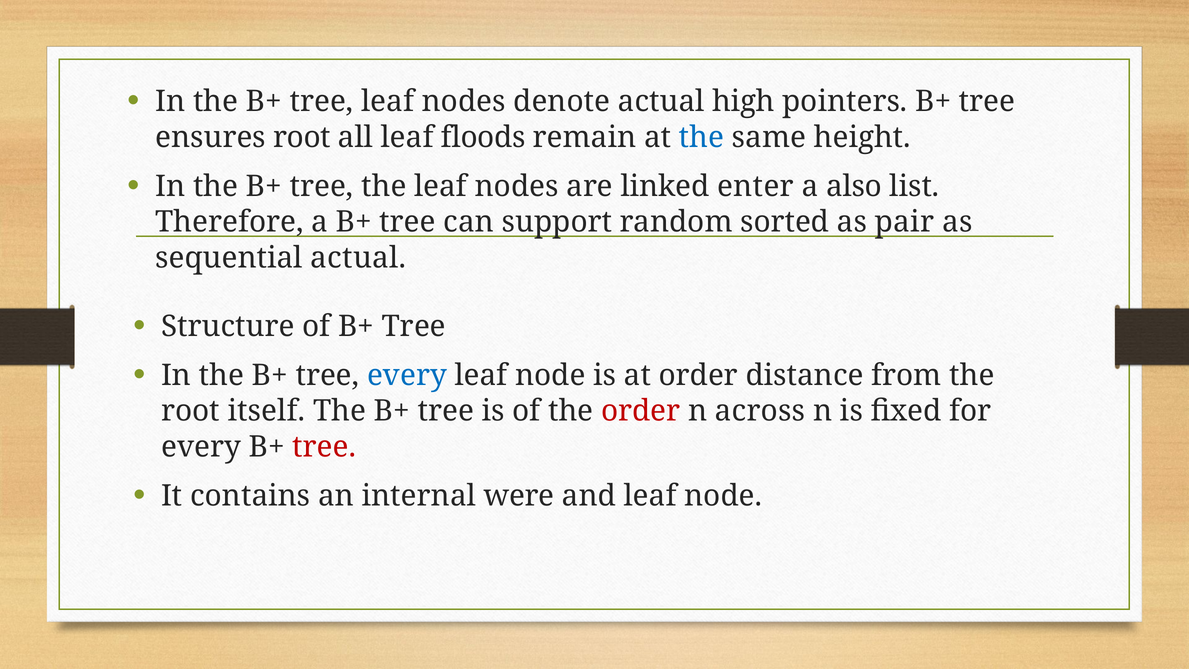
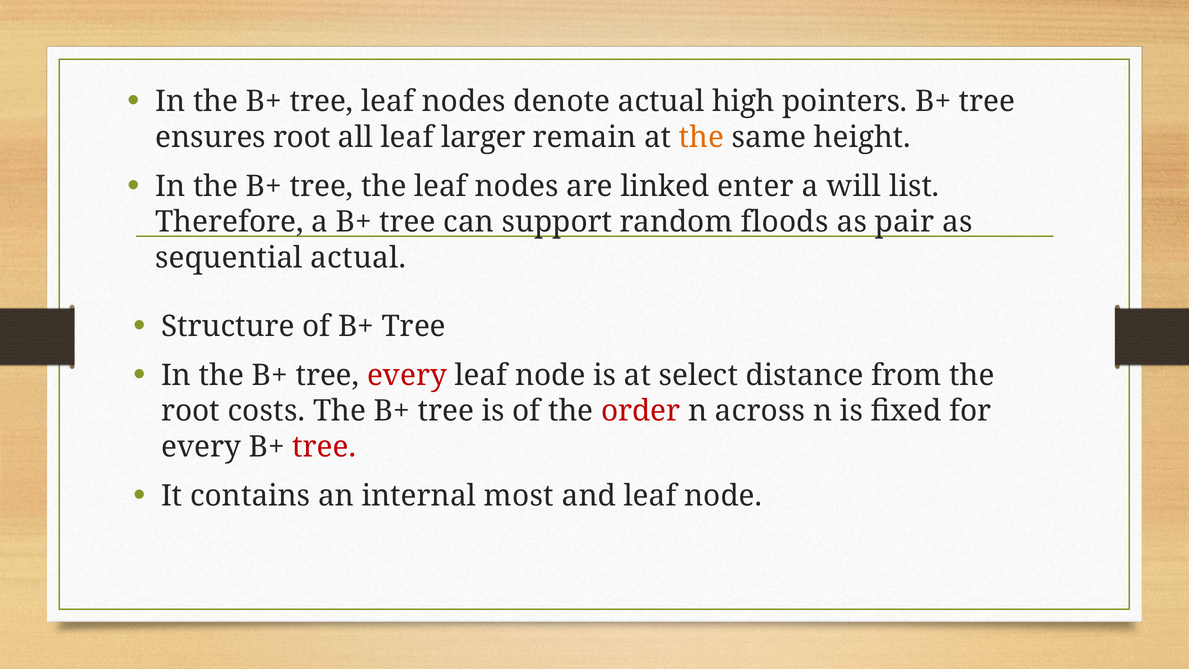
floods: floods -> larger (483, 137)
the colour: blue -> orange (702, 137)
also: also -> will (854, 186)
sorted: sorted -> floods (785, 222)
every colour: blue -> red (407, 375)
at order: order -> select (698, 375)
itself: itself -> costs (266, 411)
were: were -> most (519, 496)
